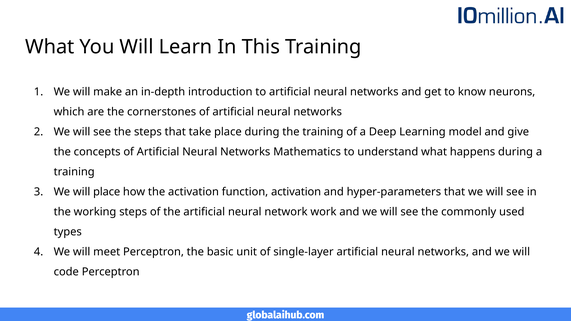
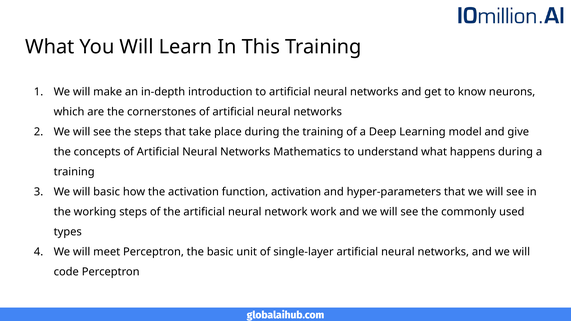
will place: place -> basic (107, 192)
